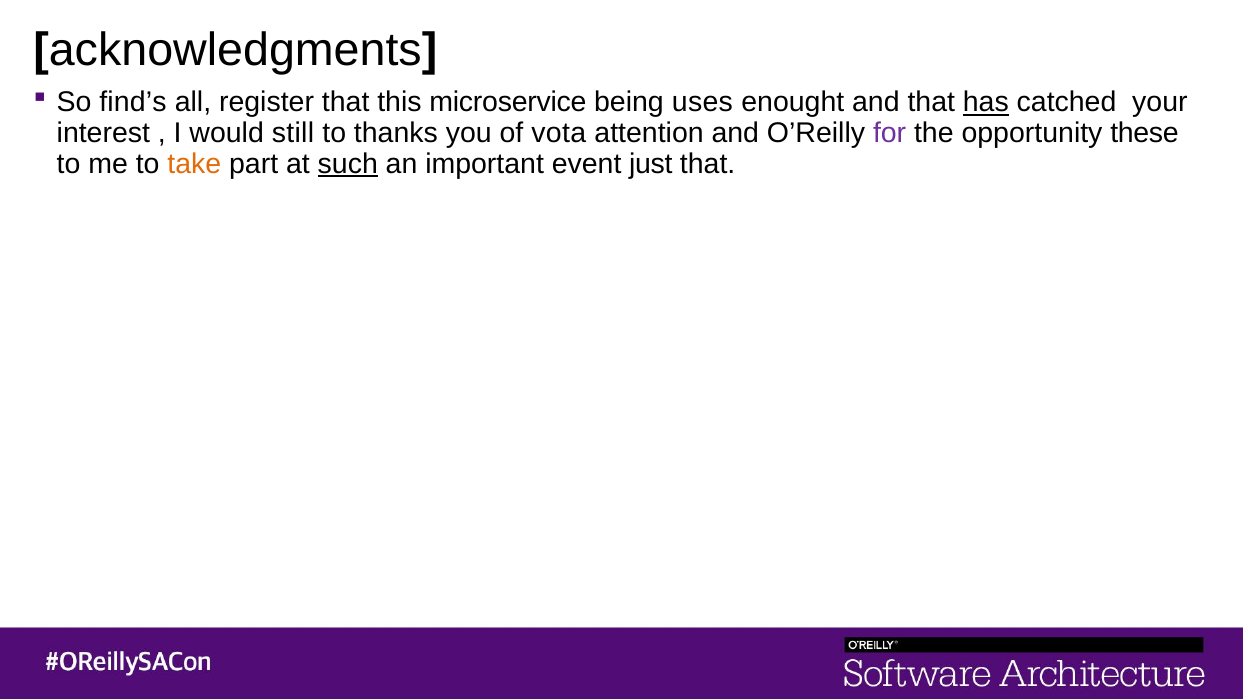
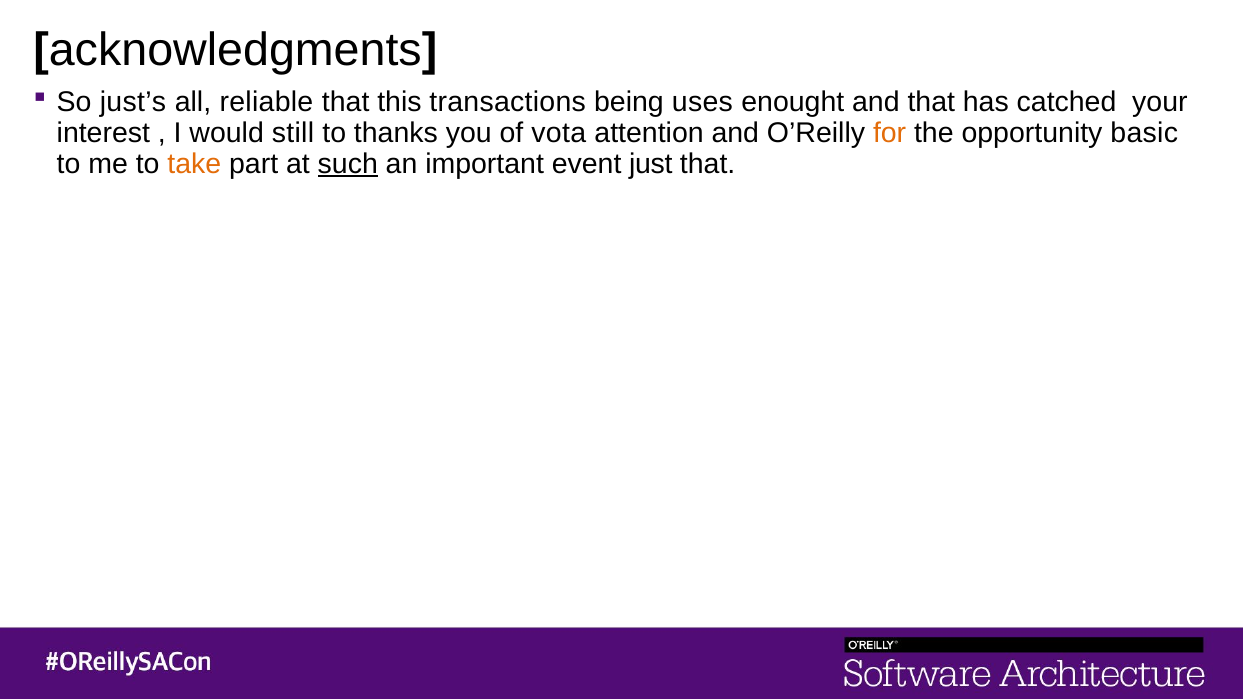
find’s: find’s -> just’s (133, 103)
register: register -> reliable (266, 103)
microservice: microservice -> transactions (508, 103)
has underline: present -> none (986, 103)
for colour: purple -> orange (890, 133)
these: these -> basic (1144, 133)
